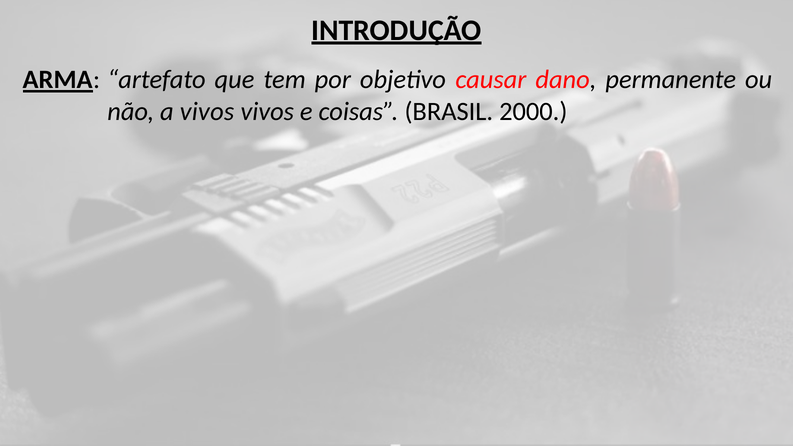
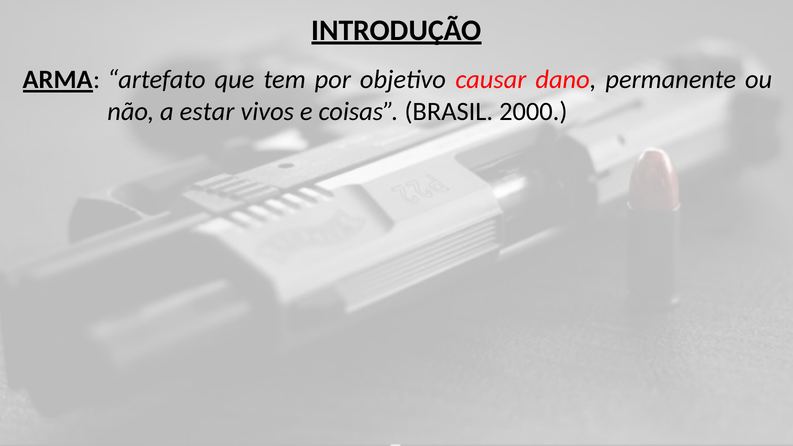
a vivos: vivos -> estar (207, 111)
